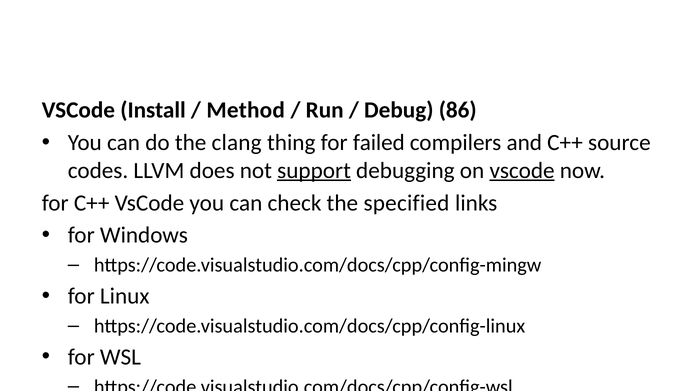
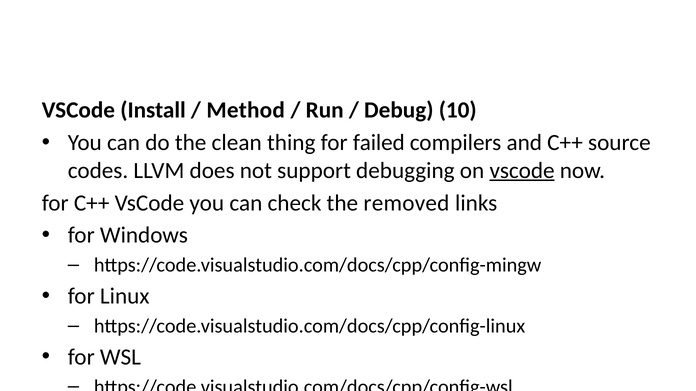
86: 86 -> 10 (458, 110)
clang: clang -> clean (237, 143)
support underline: present -> none (314, 171)
specified: specified -> removed (406, 203)
